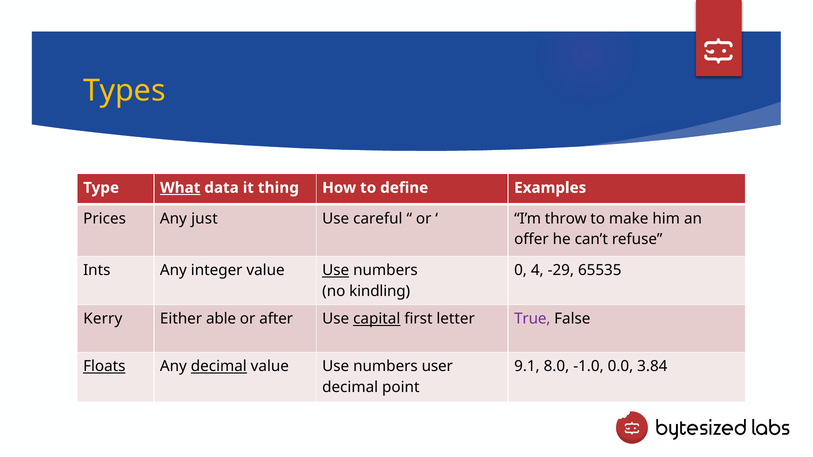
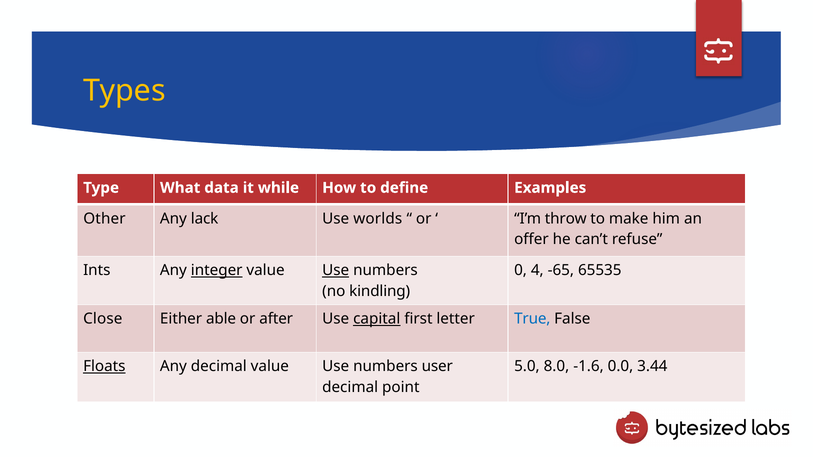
What underline: present -> none (180, 188)
thing: thing -> while (278, 188)
Prices: Prices -> Other (104, 219)
just: just -> lack (205, 219)
careful: careful -> worlds (378, 219)
integer underline: none -> present (217, 271)
-29: -29 -> -65 (561, 271)
Kerry: Kerry -> Close (103, 319)
True colour: purple -> blue (532, 319)
decimal underline: present -> none (219, 367)
9.1: 9.1 -> 5.0 (527, 367)
-1.0: -1.0 -> -1.6 (588, 367)
3.84: 3.84 -> 3.44 (652, 367)
